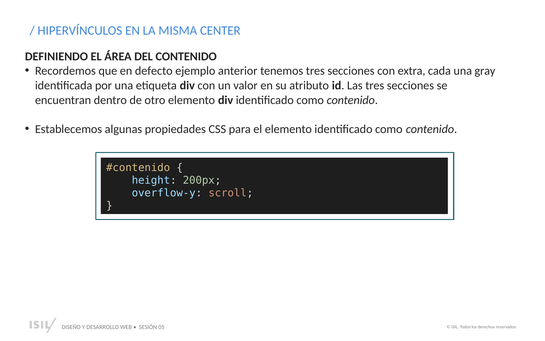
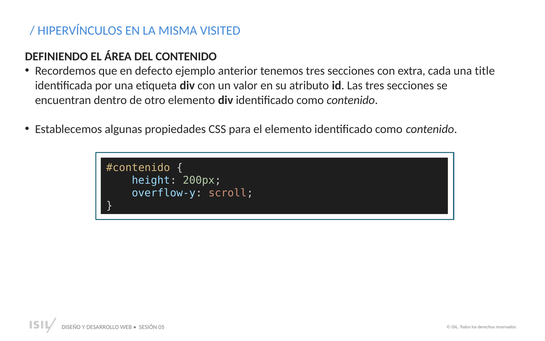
CENTER: CENTER -> VISITED (220, 30)
gray: gray -> title (485, 71)
